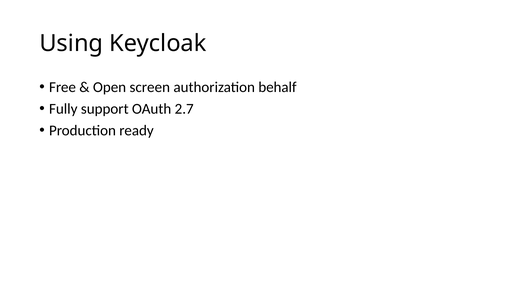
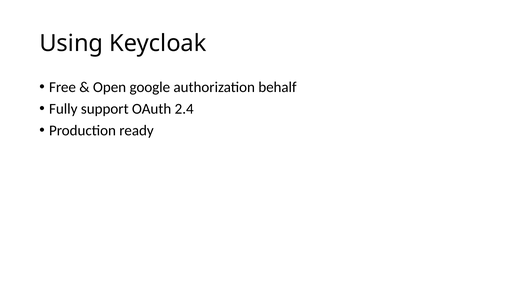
screen: screen -> google (150, 87)
2.7: 2.7 -> 2.4 (184, 109)
